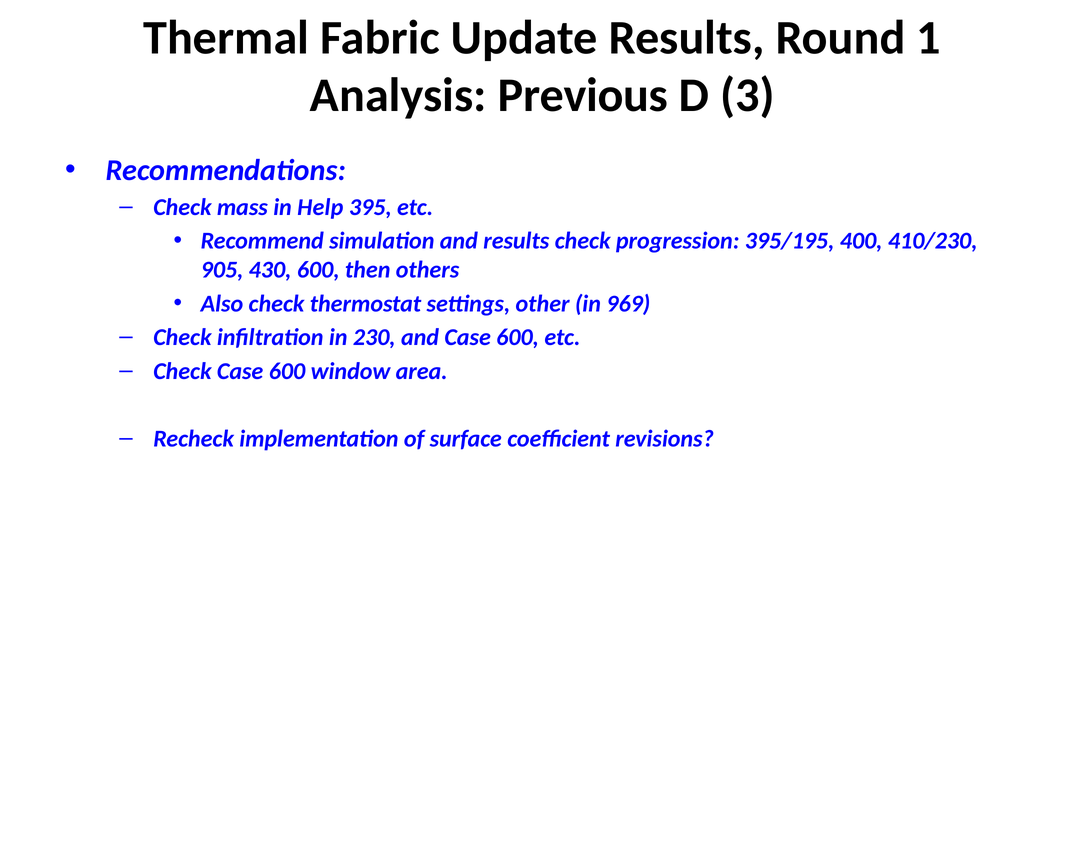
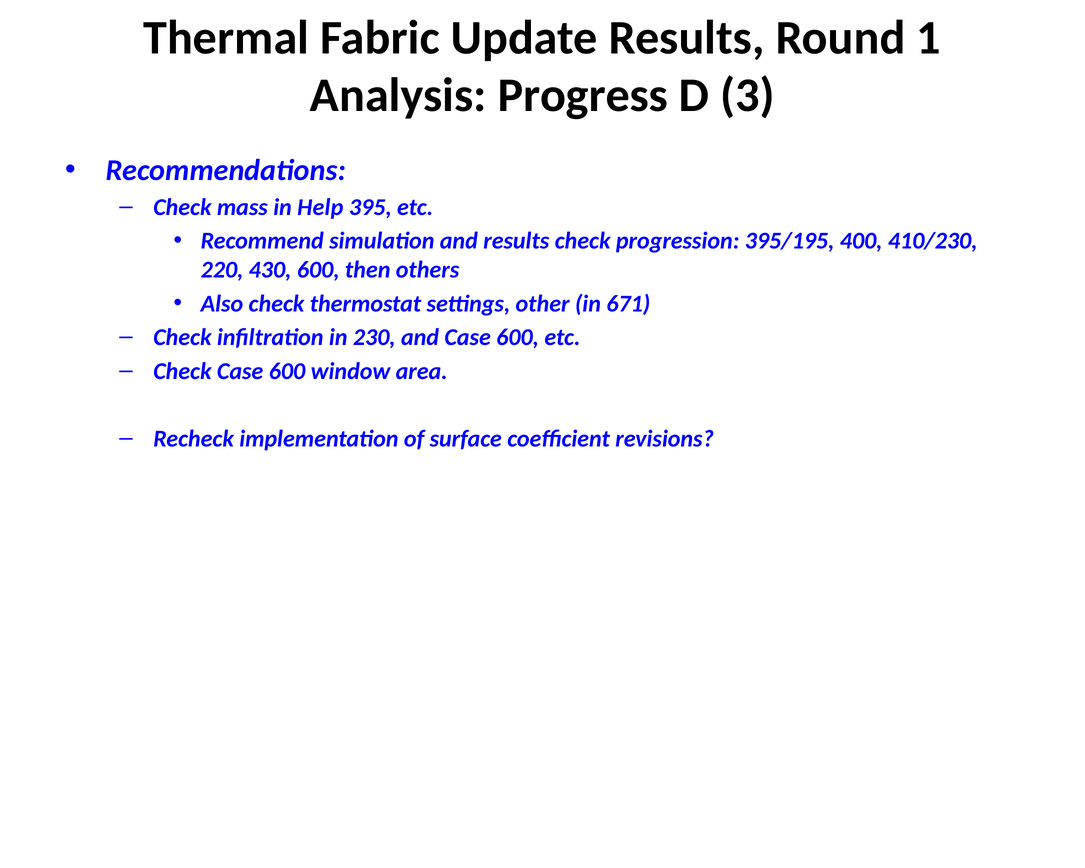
Previous: Previous -> Progress (583, 96)
905: 905 -> 220 (222, 270)
969: 969 -> 671 (628, 304)
